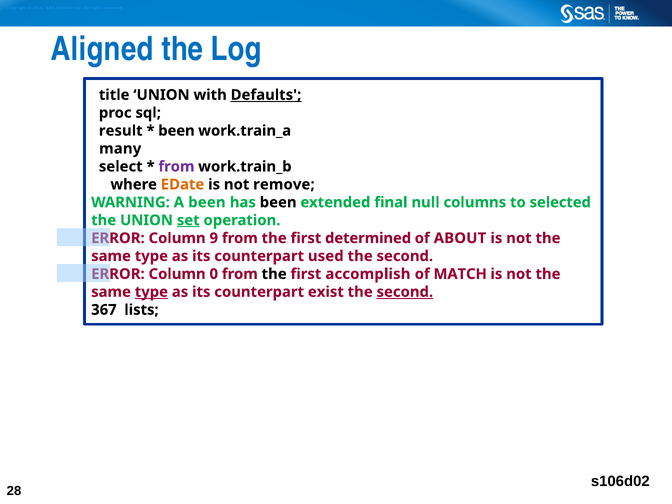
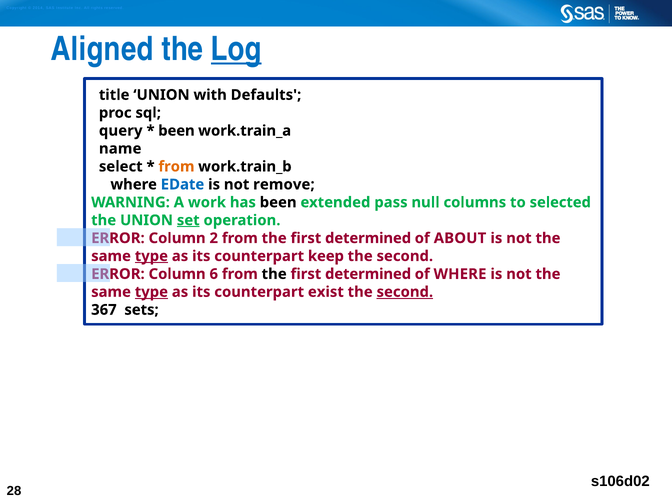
Log underline: none -> present (236, 49)
Defaults underline: present -> none (266, 95)
result: result -> query (121, 131)
many: many -> name (120, 149)
from colour: purple -> orange (176, 167)
EDate colour: orange -> blue (183, 184)
A been: been -> work (207, 202)
final: final -> pass (391, 202)
9: 9 -> 2 (214, 238)
type underline: none -> present (151, 256)
used: used -> keep (326, 256)
0: 0 -> 6 (214, 274)
accomplish: accomplish -> determined (368, 274)
of MATCH: MATCH -> WHERE (460, 274)
lists: lists -> sets (142, 310)
